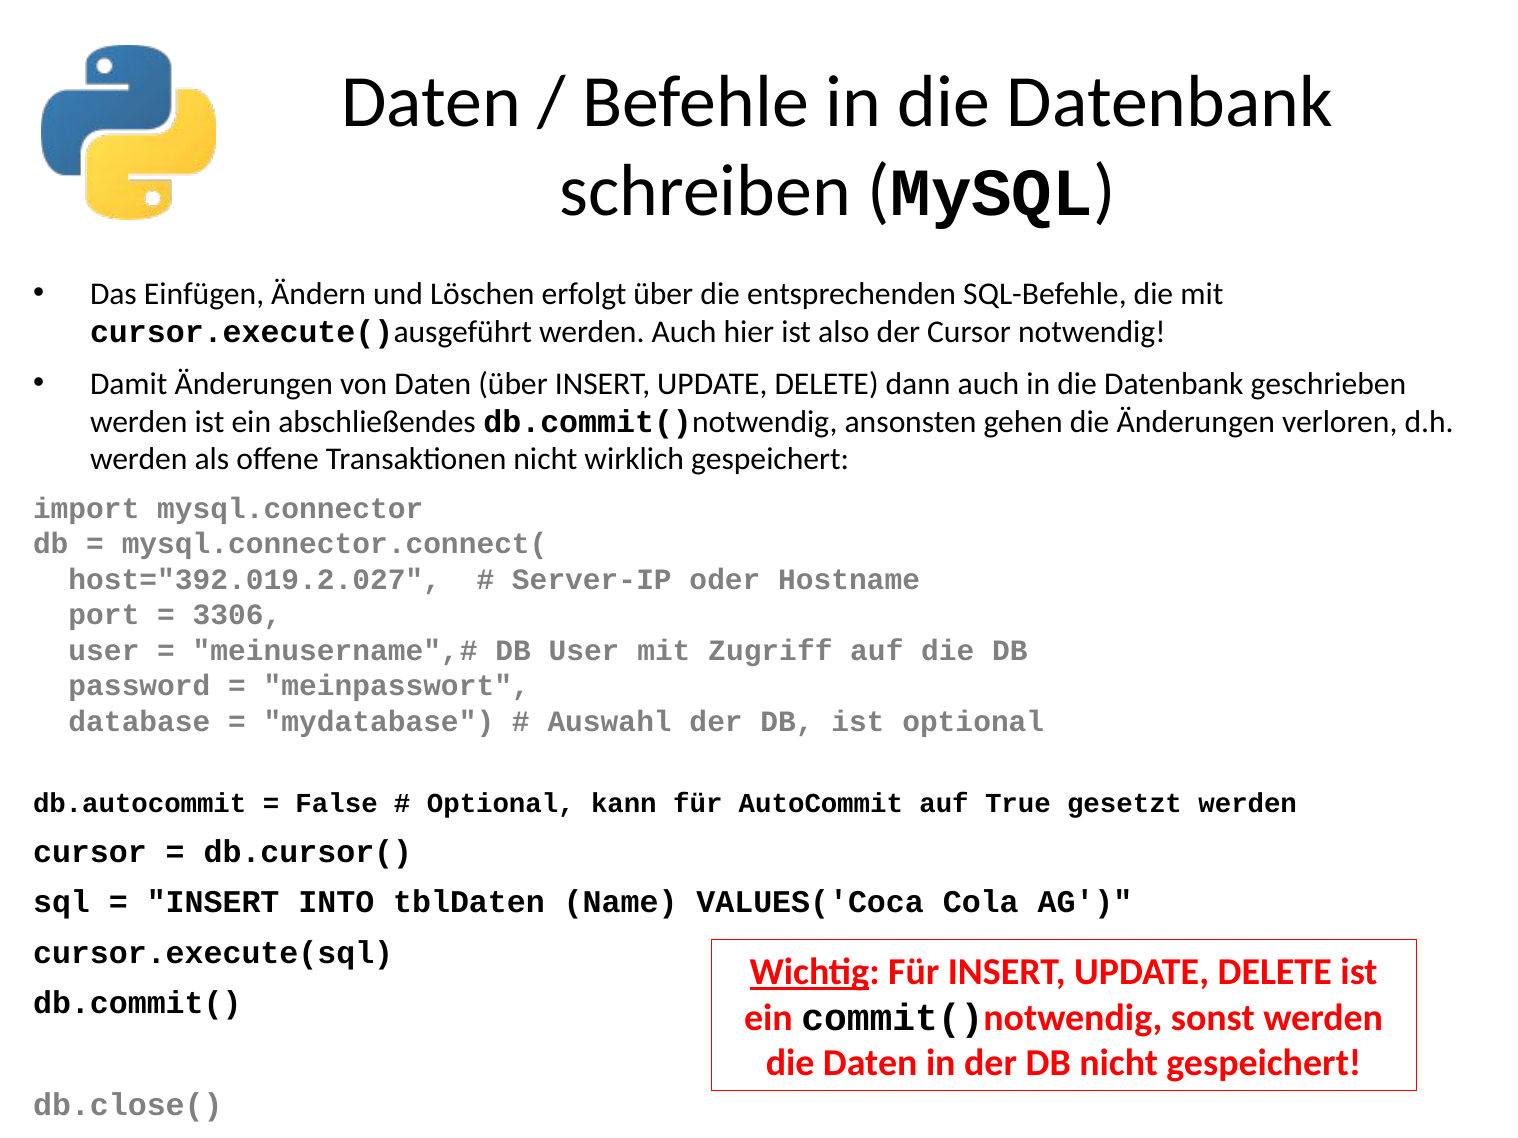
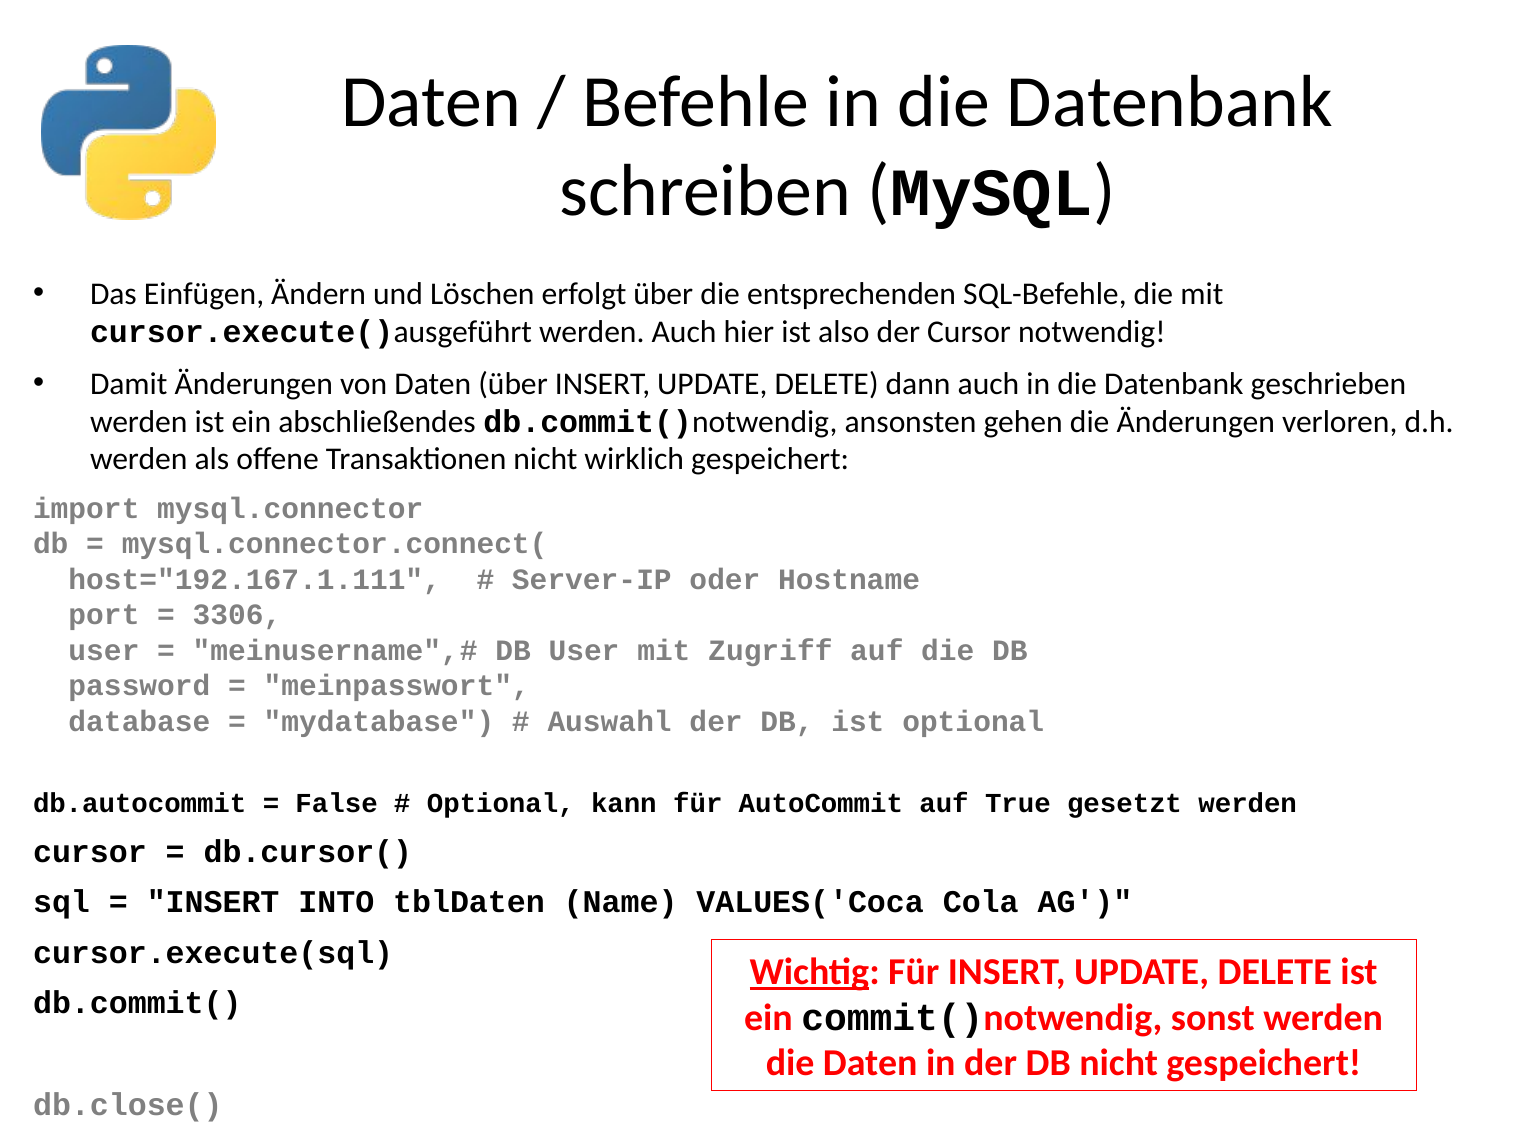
host="392.019.2.027: host="392.019.2.027 -> host="192.167.1.111 (255, 580)
